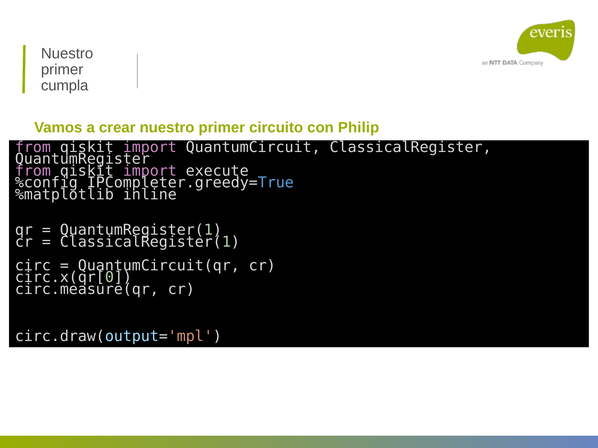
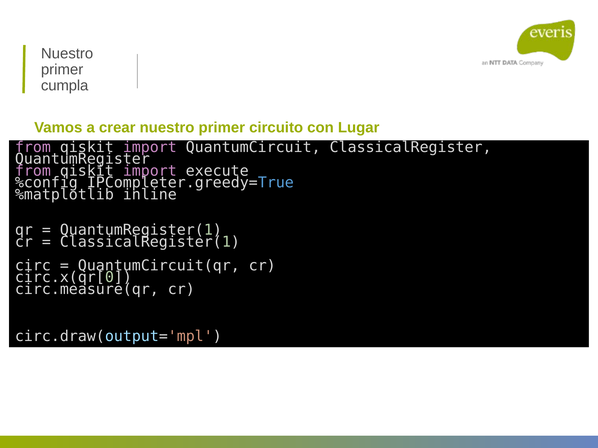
Philip: Philip -> Lugar (359, 128)
